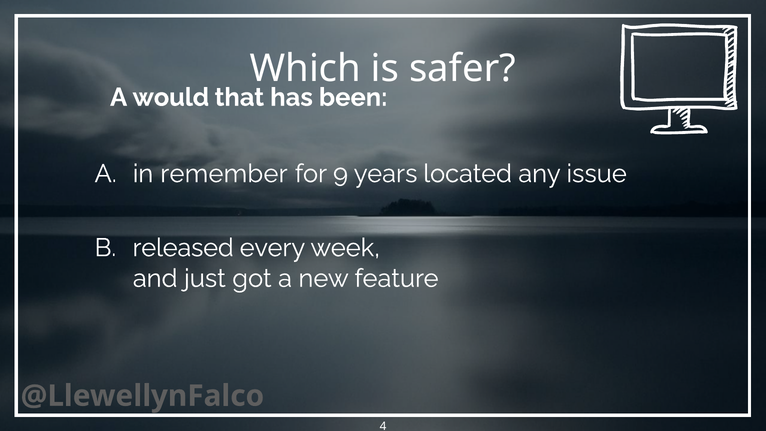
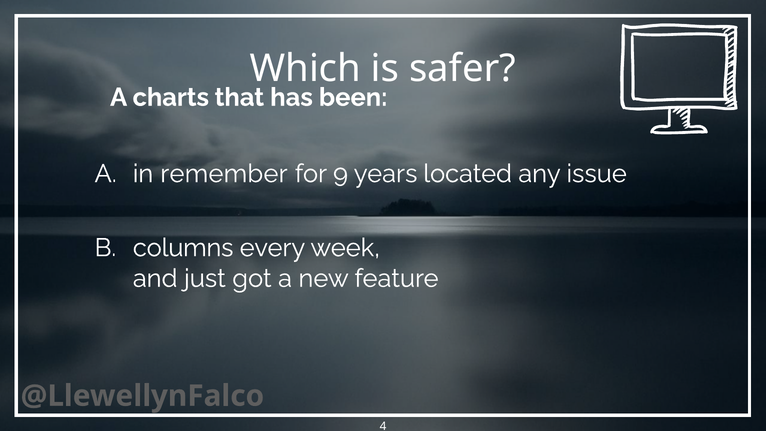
would: would -> charts (171, 97)
released: released -> columns (183, 248)
